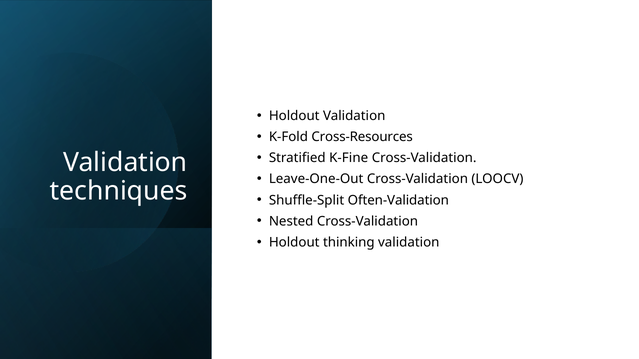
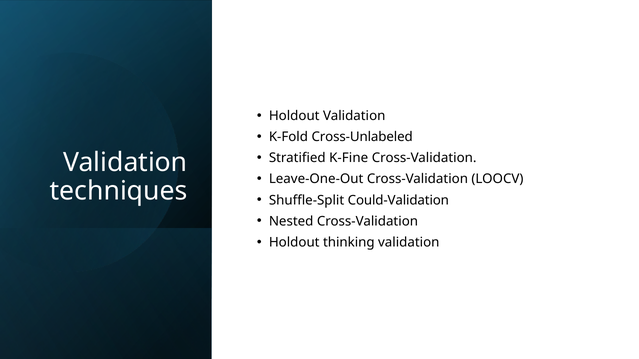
Cross-Resources: Cross-Resources -> Cross-Unlabeled (362, 137)
Often-Validation: Often-Validation -> Could-Validation (398, 200)
